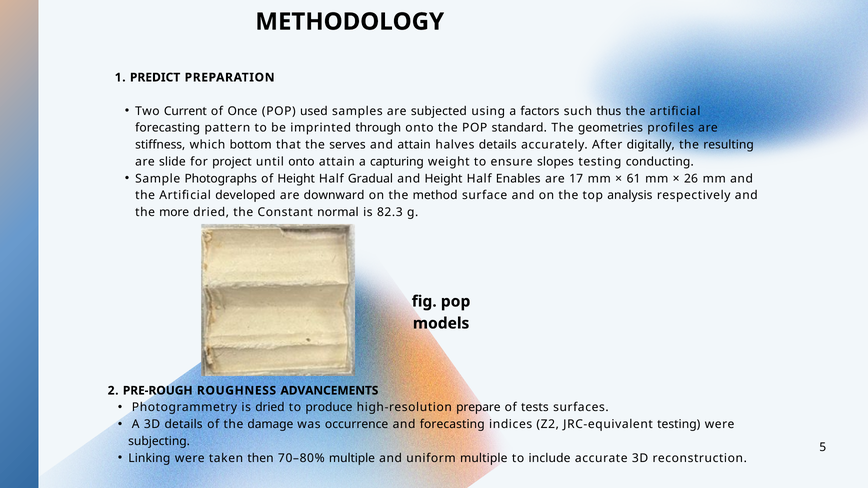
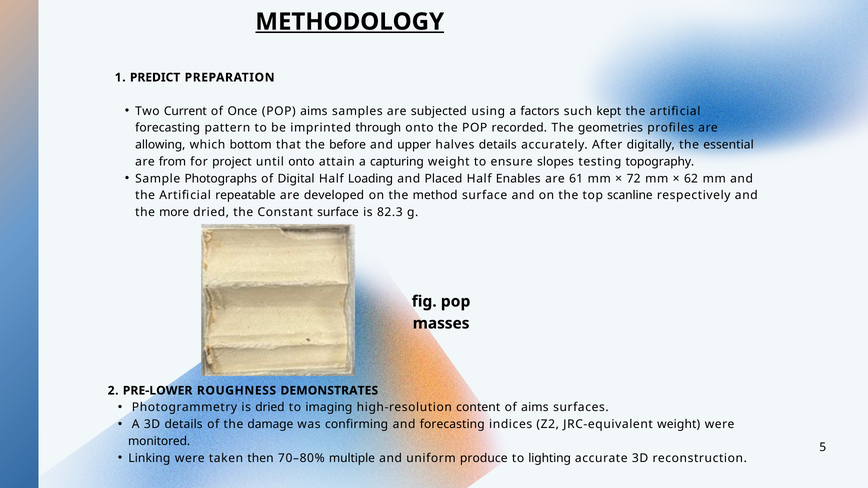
METHODOLOGY underline: none -> present (350, 22)
POP used: used -> aims (314, 111)
thus: thus -> kept (609, 111)
standard: standard -> recorded (519, 128)
stiffness: stiffness -> allowing (160, 145)
serves: serves -> before (348, 145)
and attain: attain -> upper (414, 145)
resulting: resulting -> essential (729, 145)
slide: slide -> from (172, 162)
conducting: conducting -> topography (660, 162)
of Height: Height -> Digital (296, 179)
Gradual: Gradual -> Loading (371, 179)
and Height: Height -> Placed (443, 179)
17: 17 -> 61 (576, 179)
61: 61 -> 72 (634, 179)
26: 26 -> 62 (691, 179)
developed: developed -> repeatable (245, 196)
downward: downward -> developed (334, 196)
analysis: analysis -> scanline (630, 196)
Constant normal: normal -> surface (338, 212)
models: models -> masses (441, 324)
PRE-ROUGH: PRE-ROUGH -> PRE-LOWER (158, 391)
ADVANCEMENTS: ADVANCEMENTS -> DEMONSTRATES (329, 391)
produce: produce -> imaging (329, 408)
prepare: prepare -> content (478, 408)
of tests: tests -> aims (535, 408)
occurrence: occurrence -> confirming (357, 425)
JRC-equivalent testing: testing -> weight (679, 425)
subjecting: subjecting -> monitored (159, 441)
uniform multiple: multiple -> produce (484, 458)
include: include -> lighting (550, 458)
